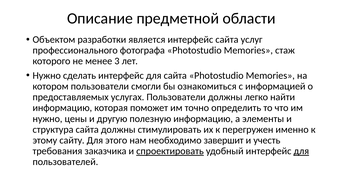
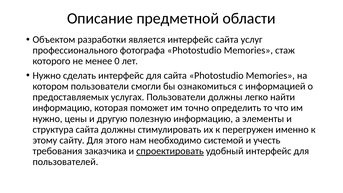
3: 3 -> 0 (117, 61)
завершит: завершит -> системой (224, 140)
для underline: present -> none (301, 151)
